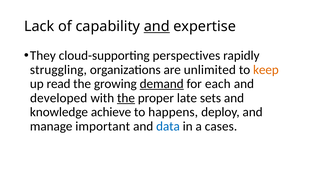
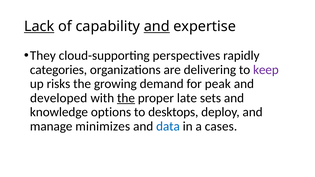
Lack underline: none -> present (39, 26)
struggling: struggling -> categories (58, 70)
unlimited: unlimited -> delivering (210, 70)
keep colour: orange -> purple (266, 70)
read: read -> risks (58, 84)
demand underline: present -> none (162, 84)
each: each -> peak (218, 84)
achieve: achieve -> options (111, 112)
happens: happens -> desktops (173, 112)
important: important -> minimizes (103, 126)
